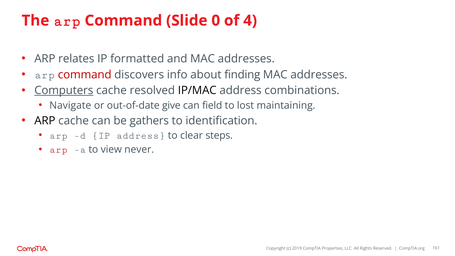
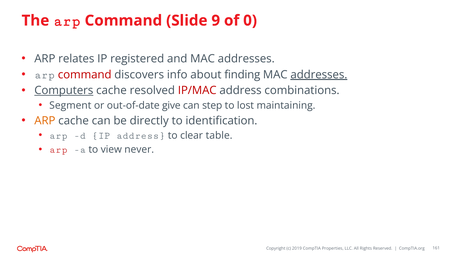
0: 0 -> 9 (216, 21)
4: 4 -> 0 (250, 21)
formatted: formatted -> registered (137, 59)
addresses underline: none -> present (319, 75)
IP/MAC colour: black -> red (197, 91)
Navigate: Navigate -> Segment (70, 105)
field: field -> step (212, 105)
ARP colour: black -> orange (45, 121)
gathers: gathers -> directly (149, 121)
steps: steps -> table (219, 135)
